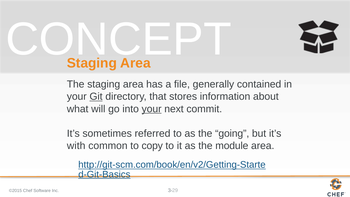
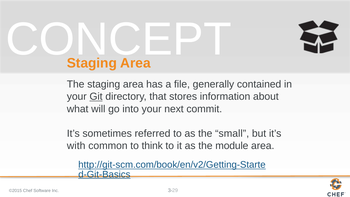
your underline: present -> none (152, 109)
going: going -> small (232, 133)
copy: copy -> think (152, 146)
